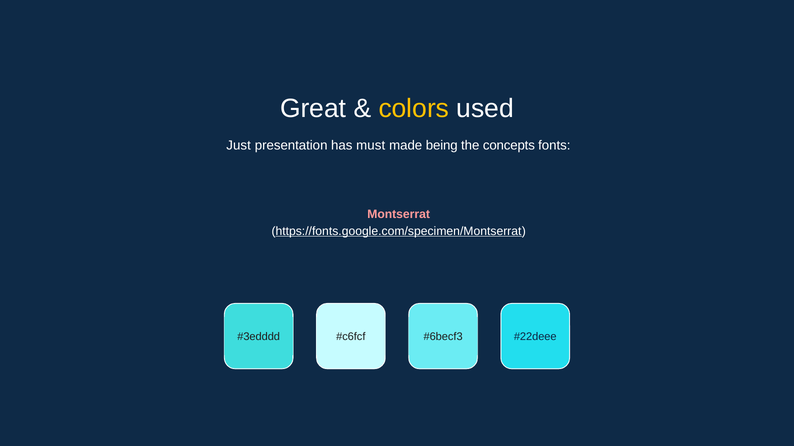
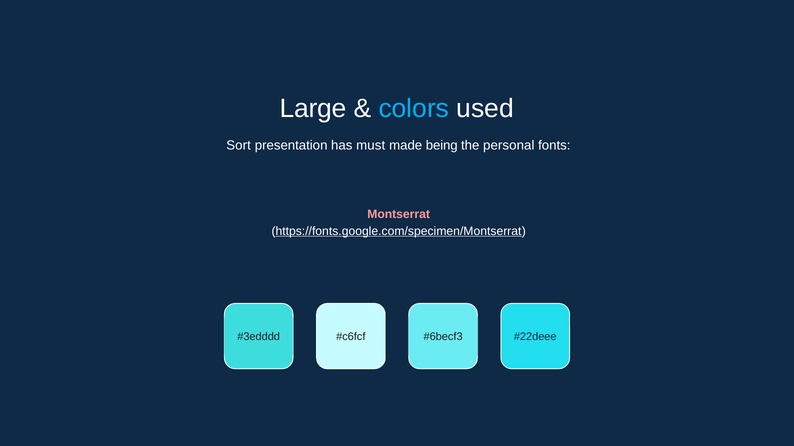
Great: Great -> Large (313, 109)
colors colour: yellow -> light blue (414, 109)
Just: Just -> Sort (239, 146)
concepts: concepts -> personal (509, 146)
